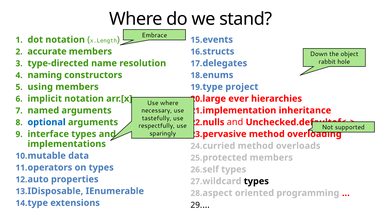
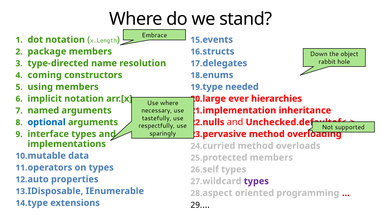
accurate: accurate -> package (47, 51)
naming: naming -> coming (45, 75)
project: project -> needed (242, 87)
types colour: black -> purple (256, 181)
